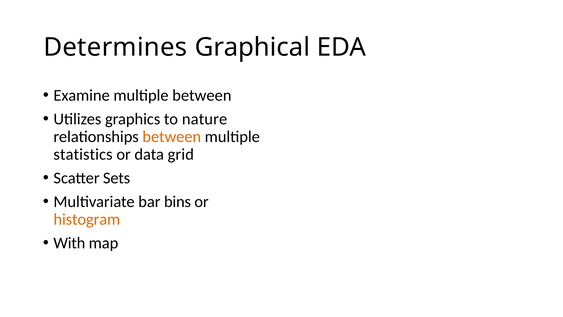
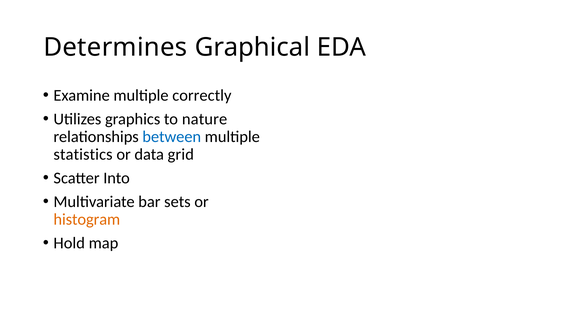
multiple between: between -> correctly (202, 95)
between colour: orange -> blue (172, 137)
Sets: Sets -> Into (117, 178)
bins: bins -> sets (177, 201)
With: With -> Hold (69, 243)
